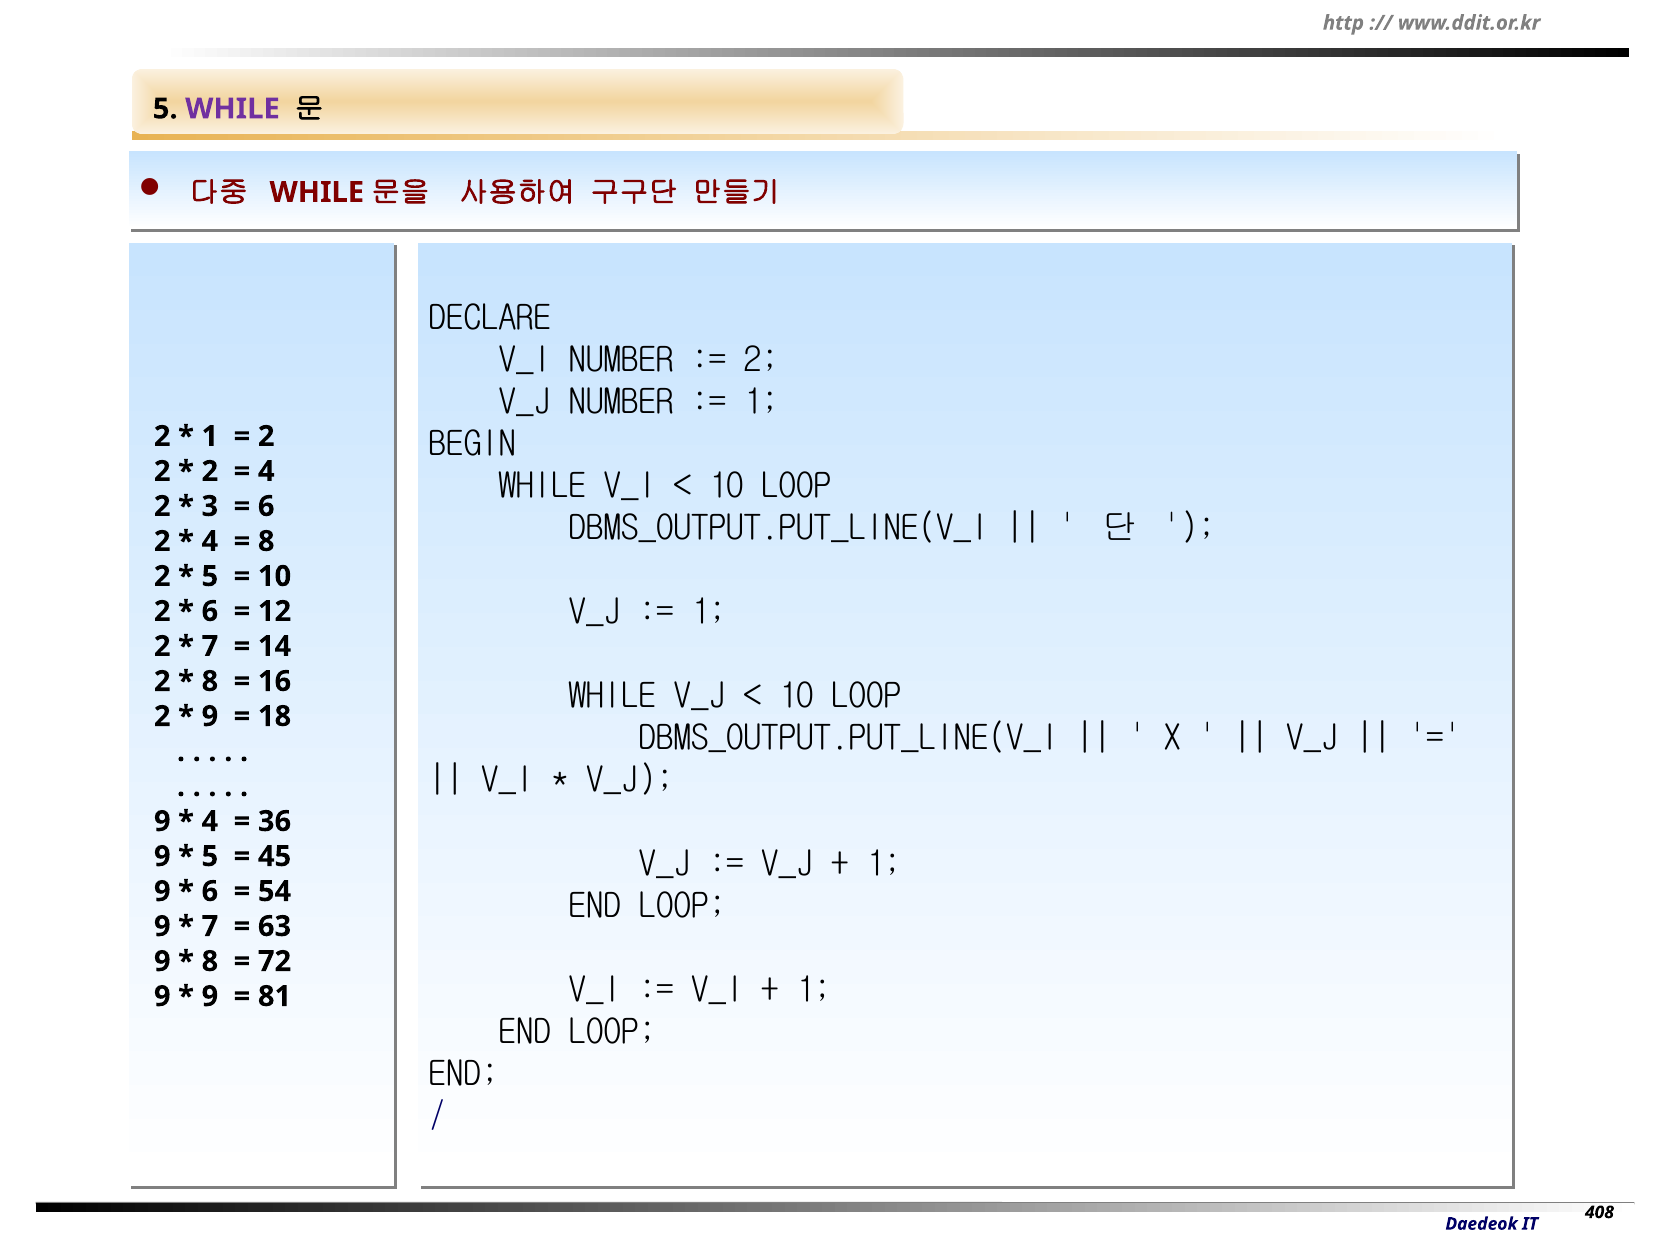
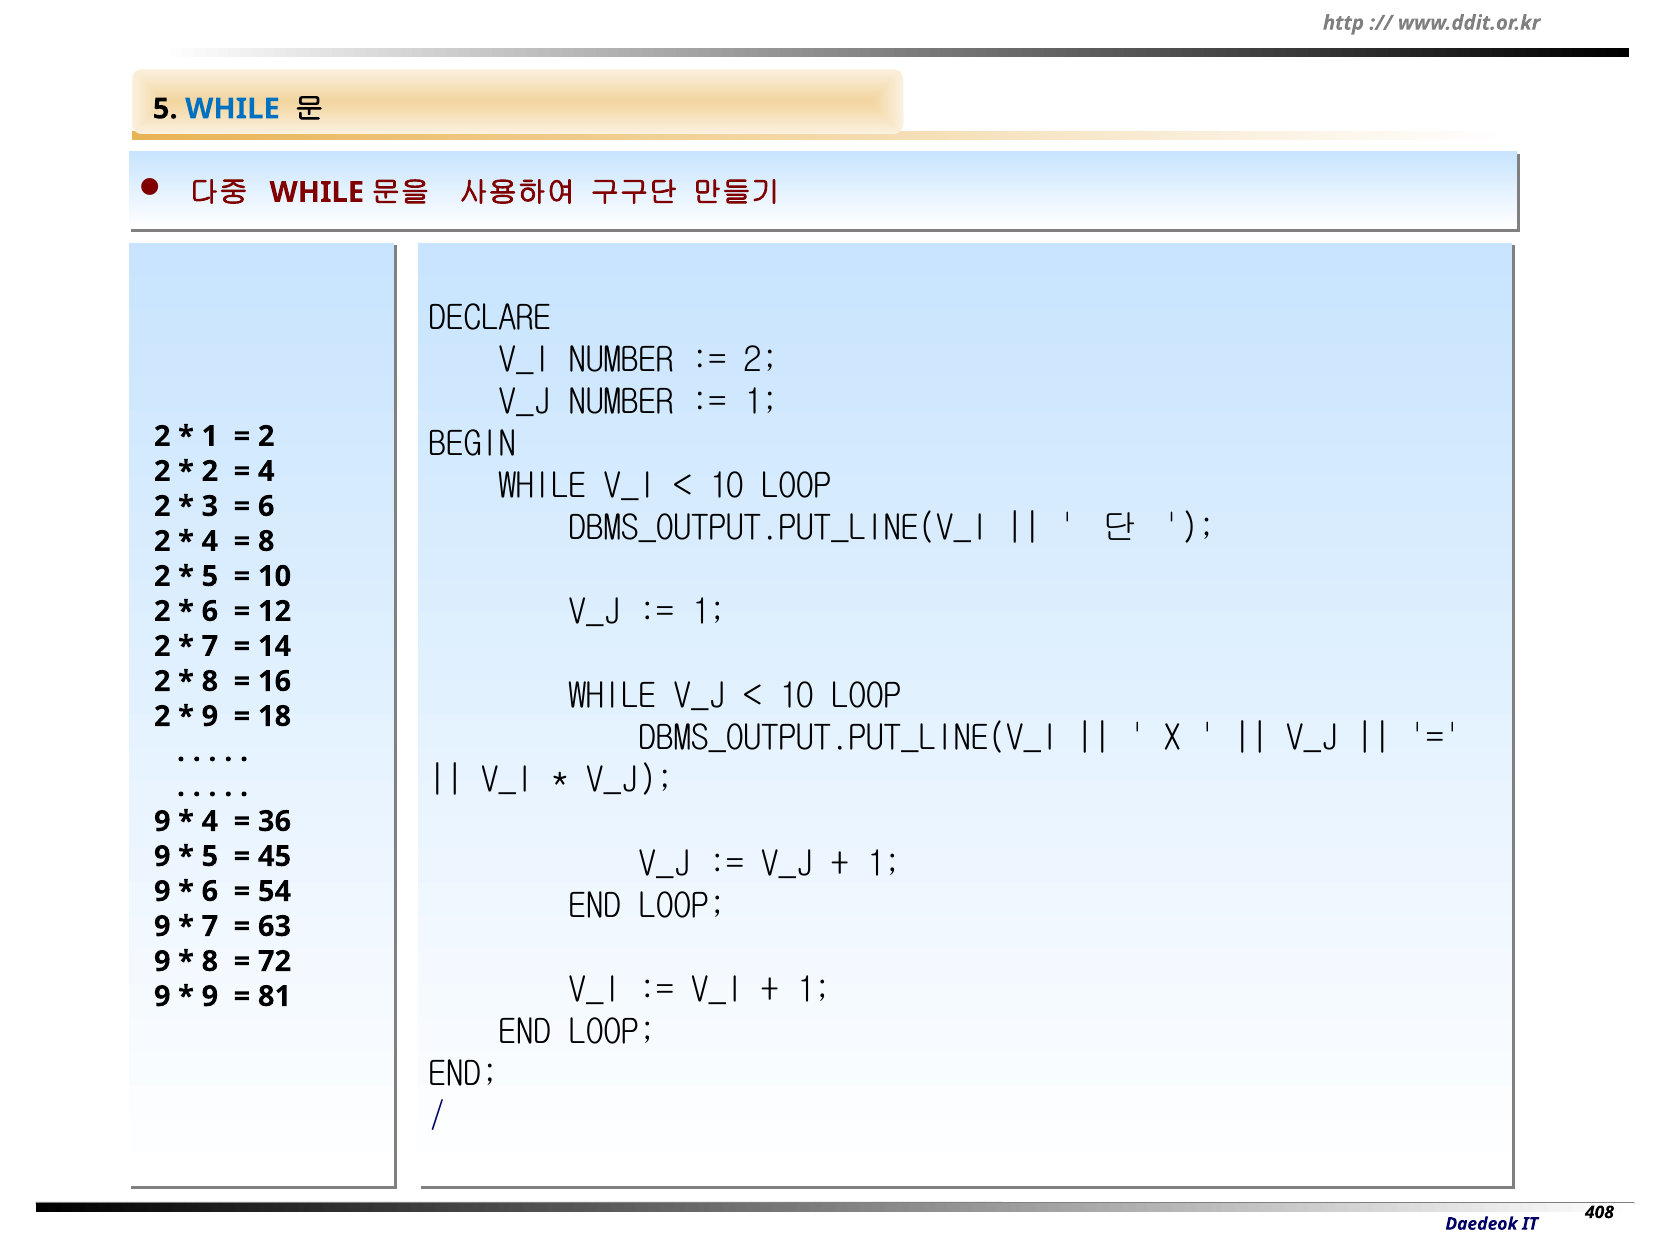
WHILE colour: purple -> blue (233, 109)
